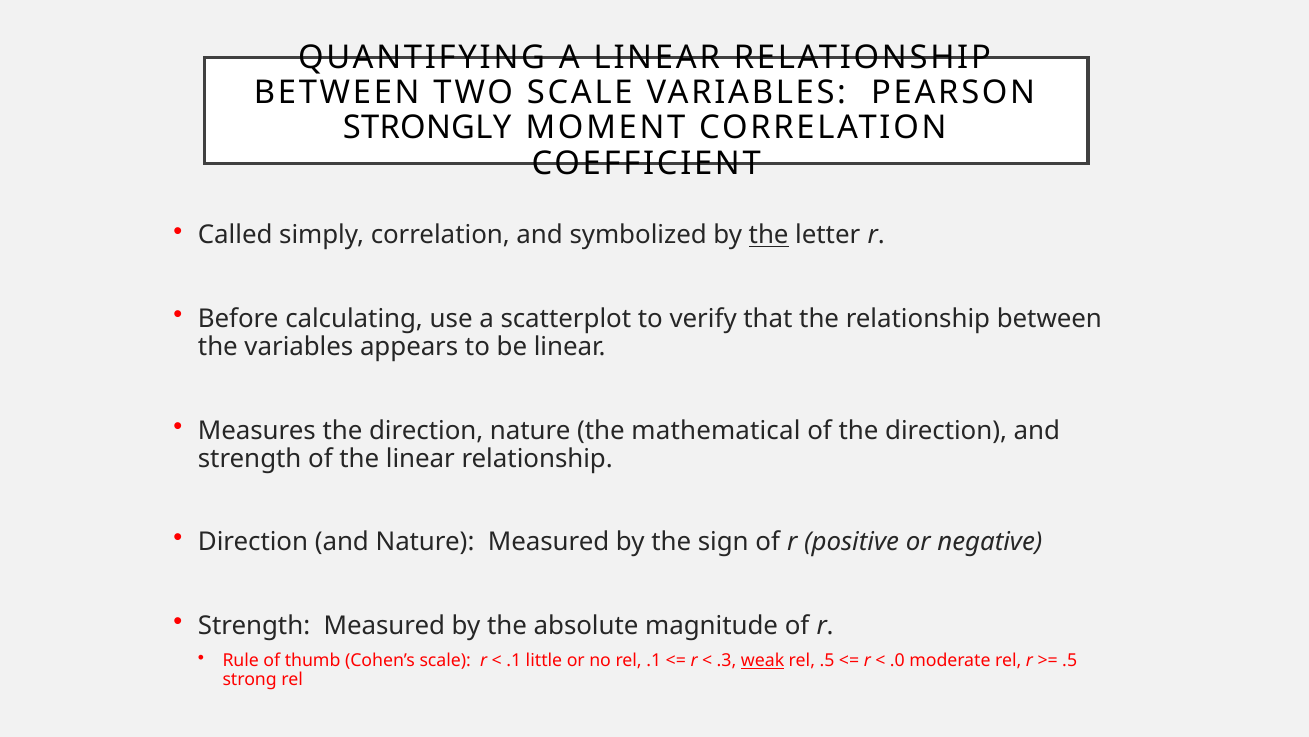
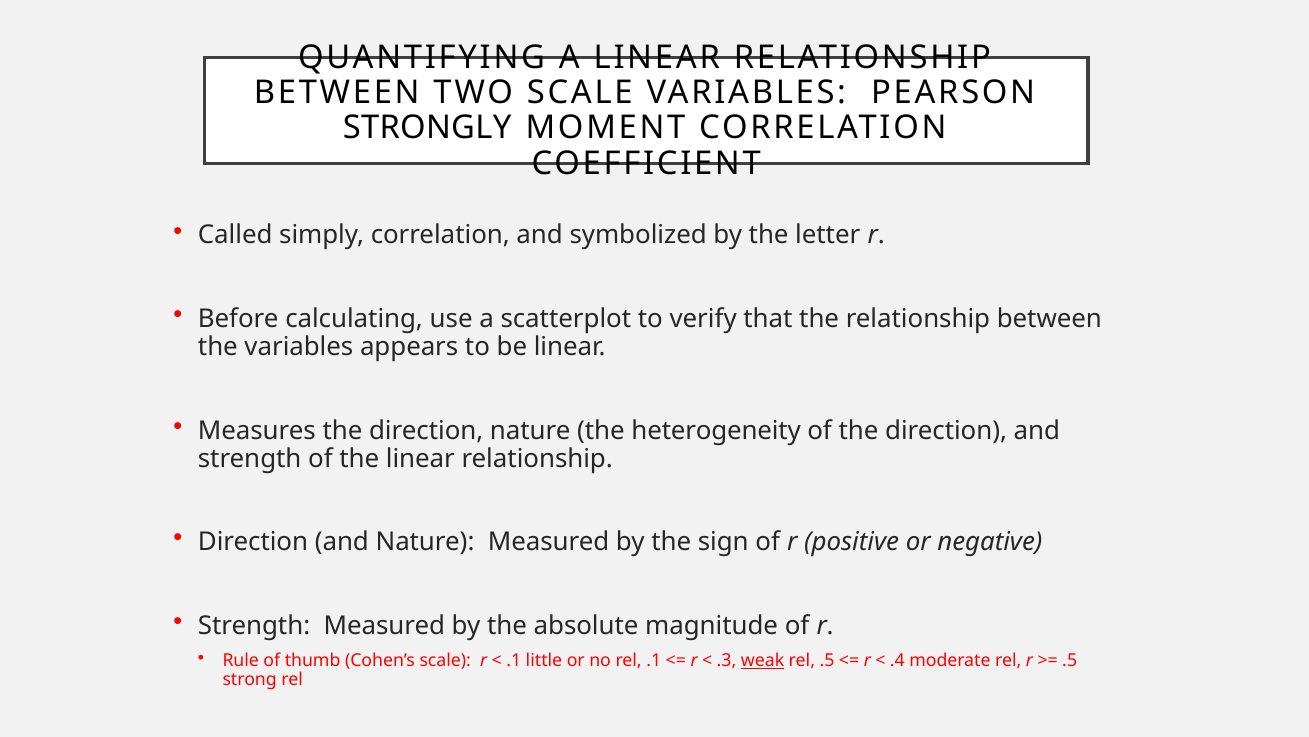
the underline: present -> none (769, 235)
mathematical: mathematical -> heterogeneity (716, 430)
.0: .0 -> .4 (897, 660)
